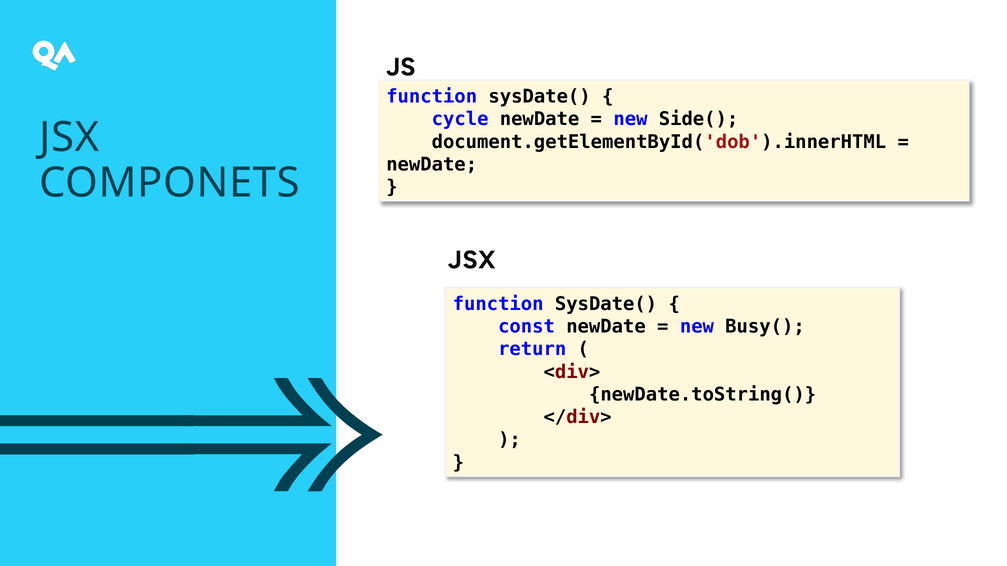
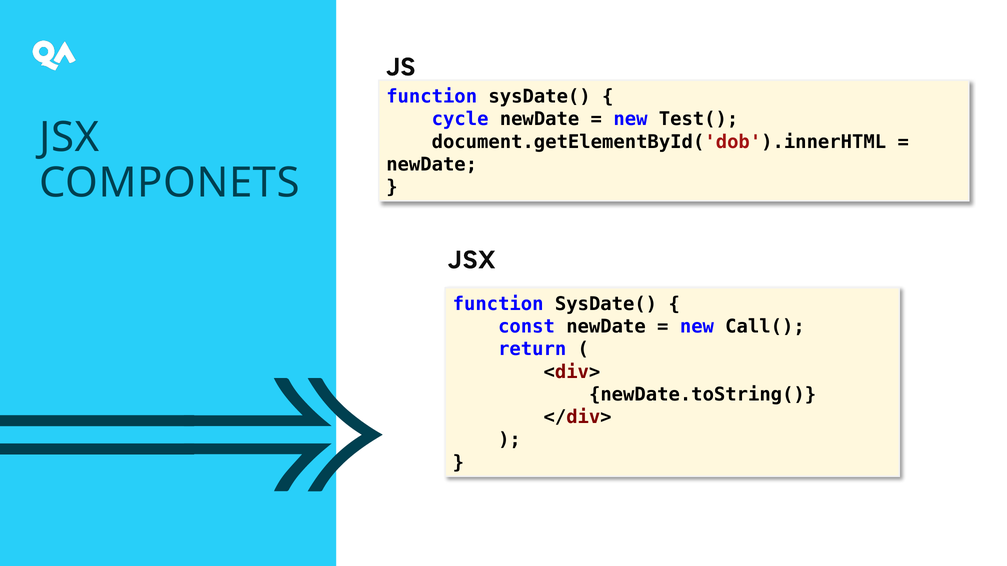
Side(: Side( -> Test( (699, 119)
Busy(: Busy( -> Call( (765, 327)
